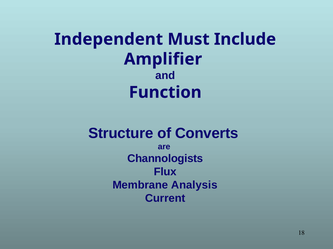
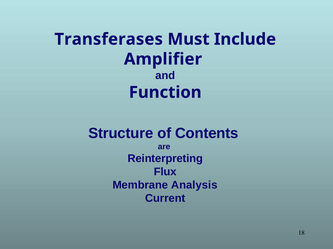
Independent: Independent -> Transferases (109, 39)
Converts: Converts -> Contents (207, 134)
Channologists: Channologists -> Reinterpreting (165, 159)
